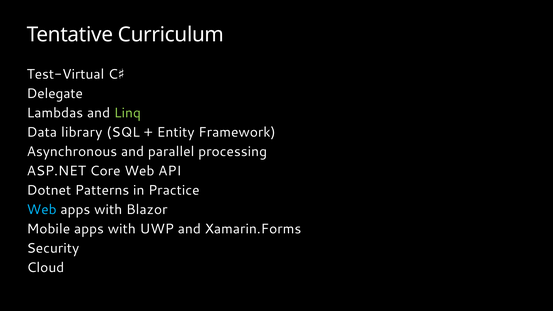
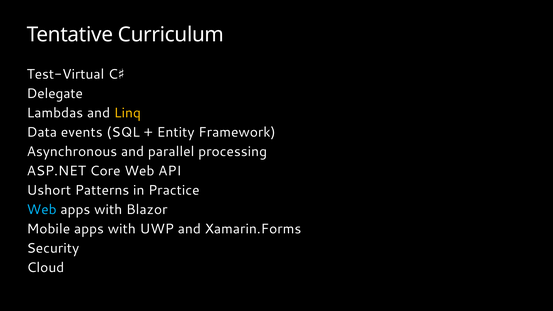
Linq colour: light green -> yellow (127, 113)
library: library -> events (82, 132)
Dotnet: Dotnet -> Ushort (49, 190)
